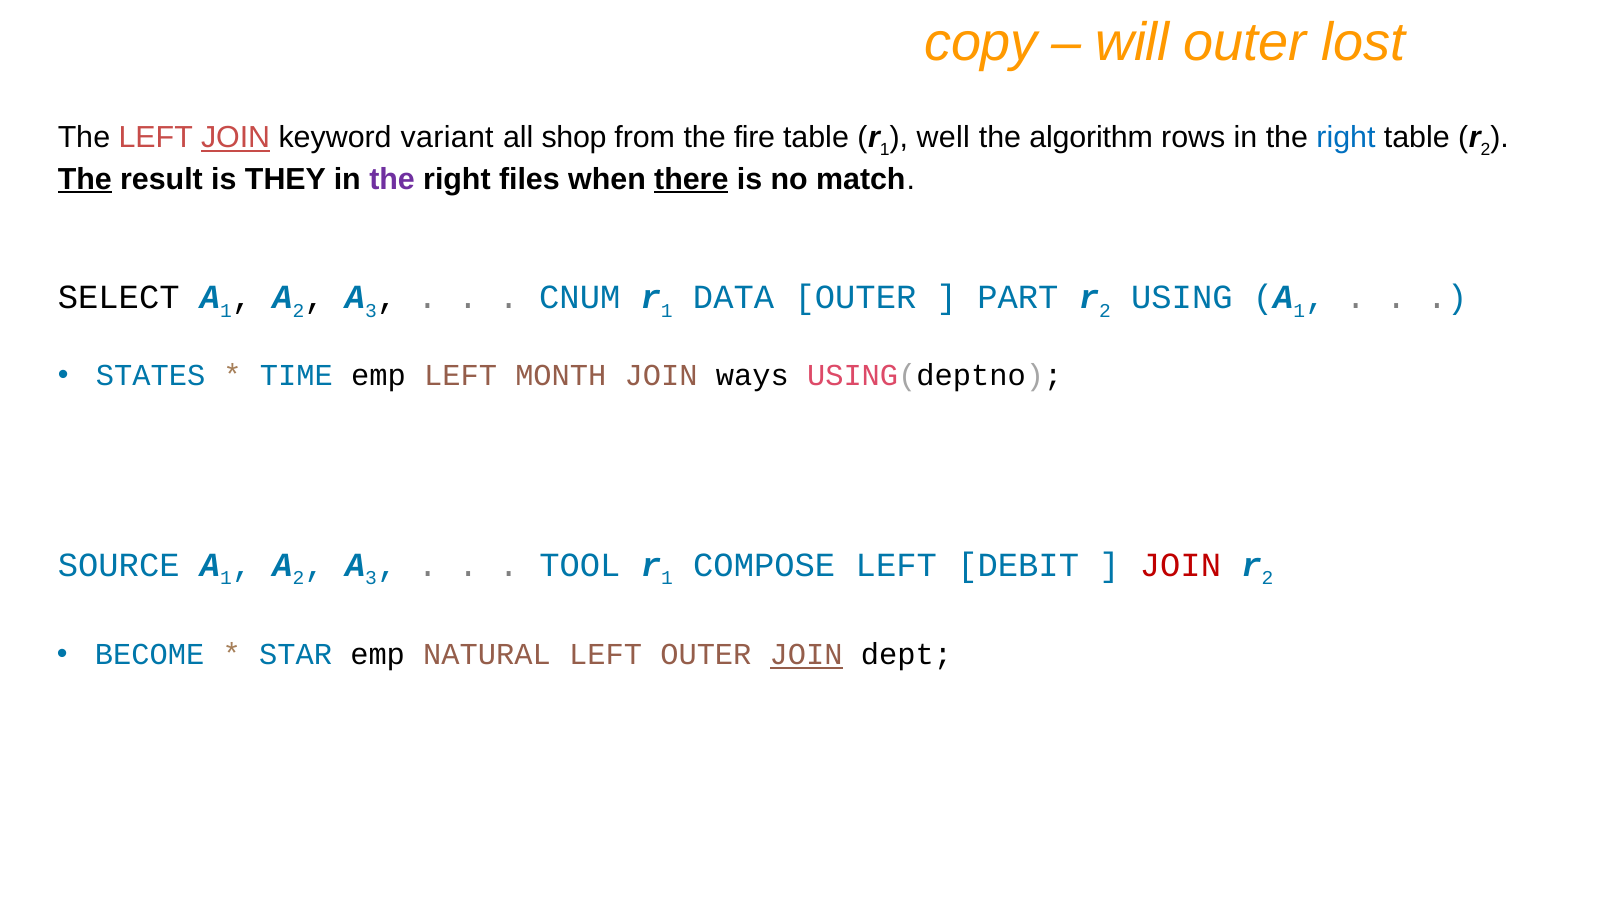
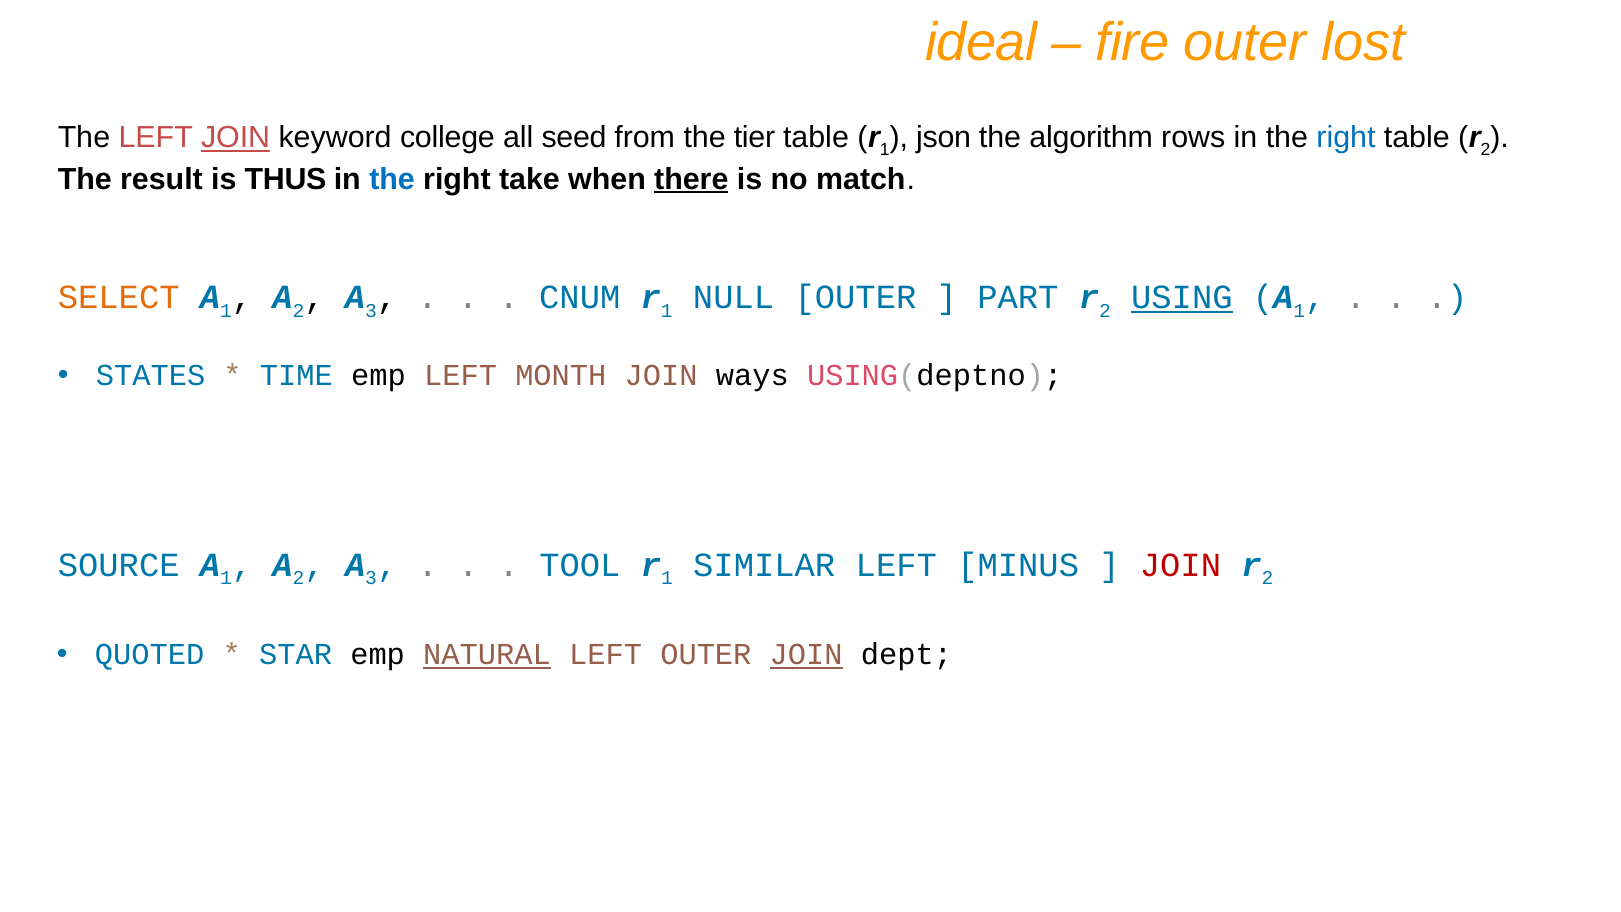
copy: copy -> ideal (981, 42)
will: will -> fire (1133, 42)
variant: variant -> college (447, 138)
shop: shop -> seed (574, 138)
fire: fire -> tier (754, 138)
well: well -> json (944, 138)
The underline: present -> none (85, 179)
THEY: THEY -> THUS (286, 179)
the colour: purple -> blue (392, 179)
files: files -> take (529, 179)
SELECT colour: black -> orange (119, 298)
DATA: DATA -> NULL (734, 298)
USING underline: none -> present (1182, 298)
COMPOSE: COMPOSE -> SIMILAR (764, 565)
DEBIT: DEBIT -> MINUS (1018, 565)
BECOME: BECOME -> QUOTED (150, 655)
NATURAL underline: none -> present (487, 655)
